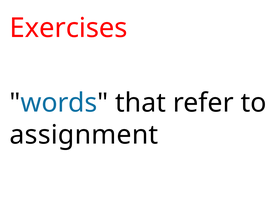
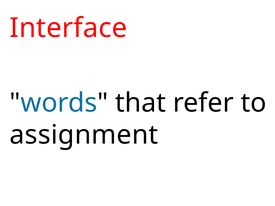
Exercises: Exercises -> Interface (68, 28)
